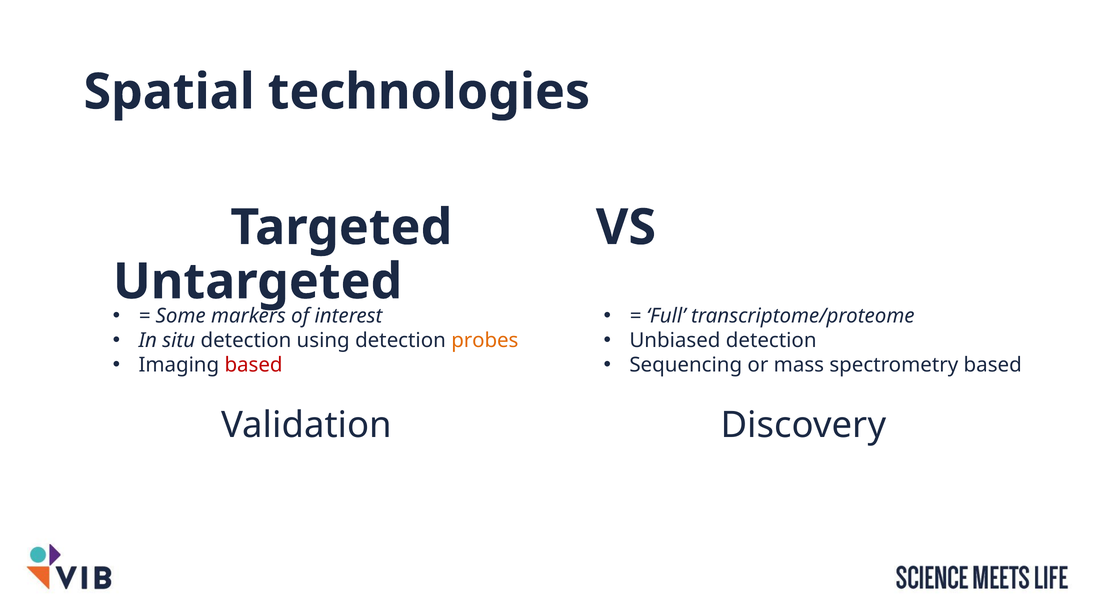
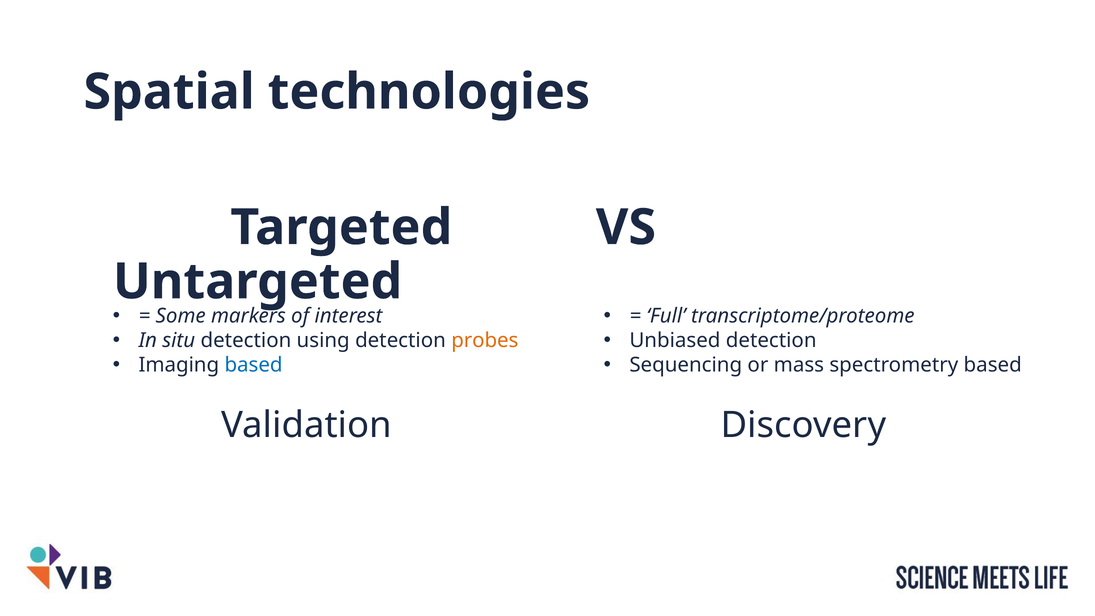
based colour: red -> blue (254, 365)
